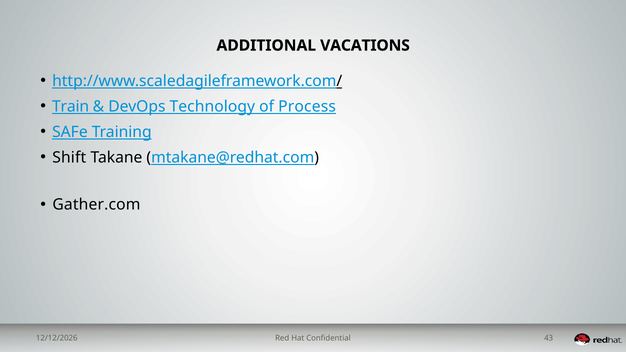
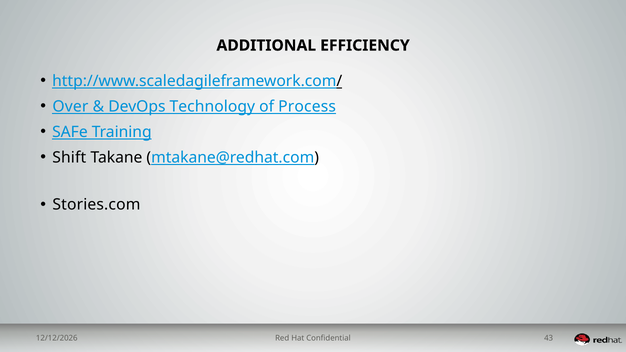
VACATIONS: VACATIONS -> EFFICIENCY (365, 45)
Train: Train -> Over (70, 106)
Gather.com: Gather.com -> Stories.com (96, 205)
